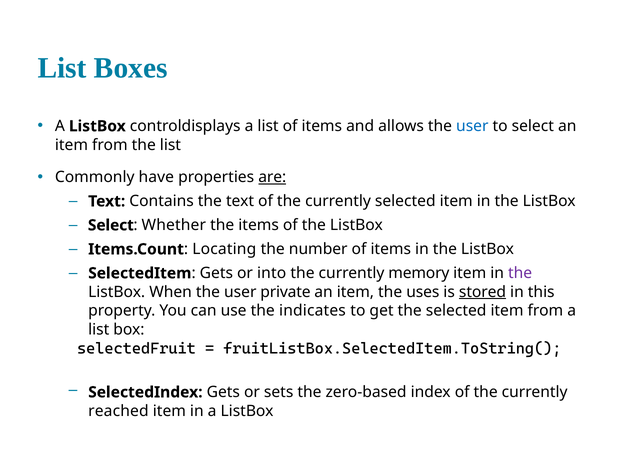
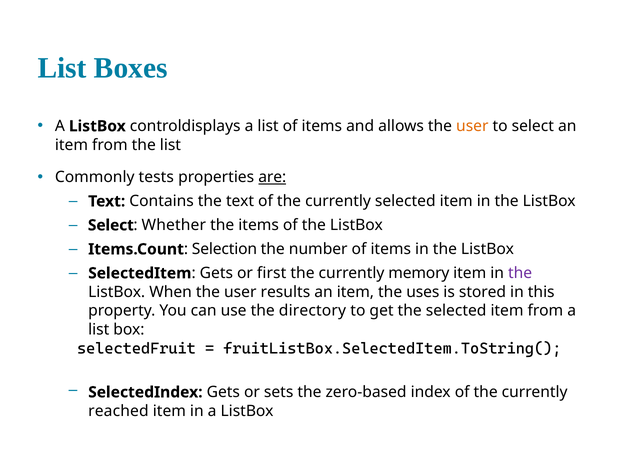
user colour: blue -> orange (472, 126)
have: have -> tests (156, 177)
Locating: Locating -> Selection (224, 249)
into: into -> first (272, 273)
private: private -> results (285, 292)
stored underline: present -> none (483, 292)
indicates: indicates -> directory (312, 311)
